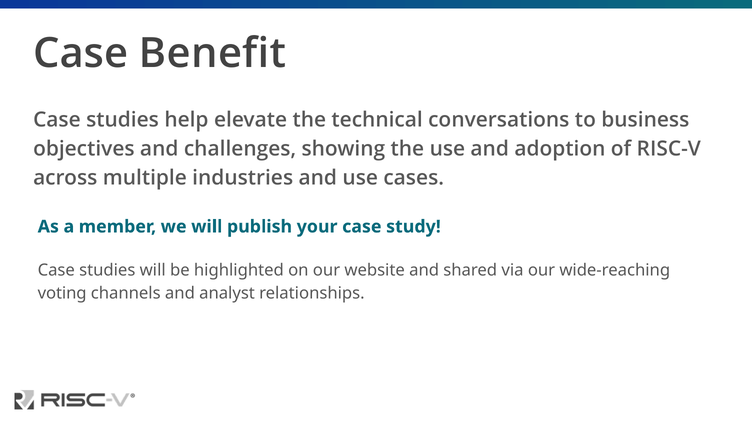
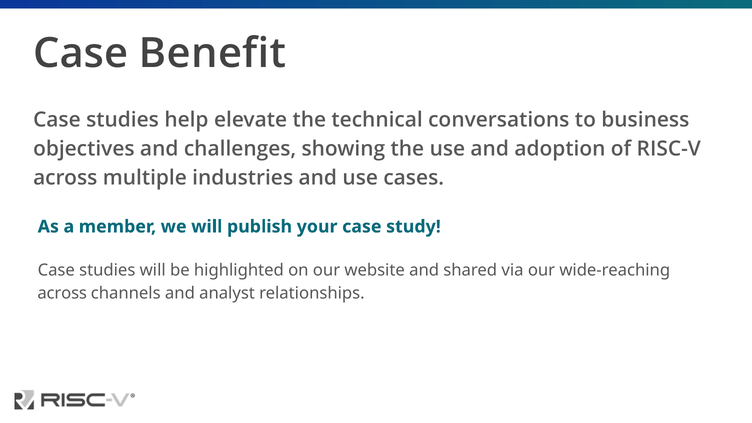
voting: voting -> across (62, 293)
